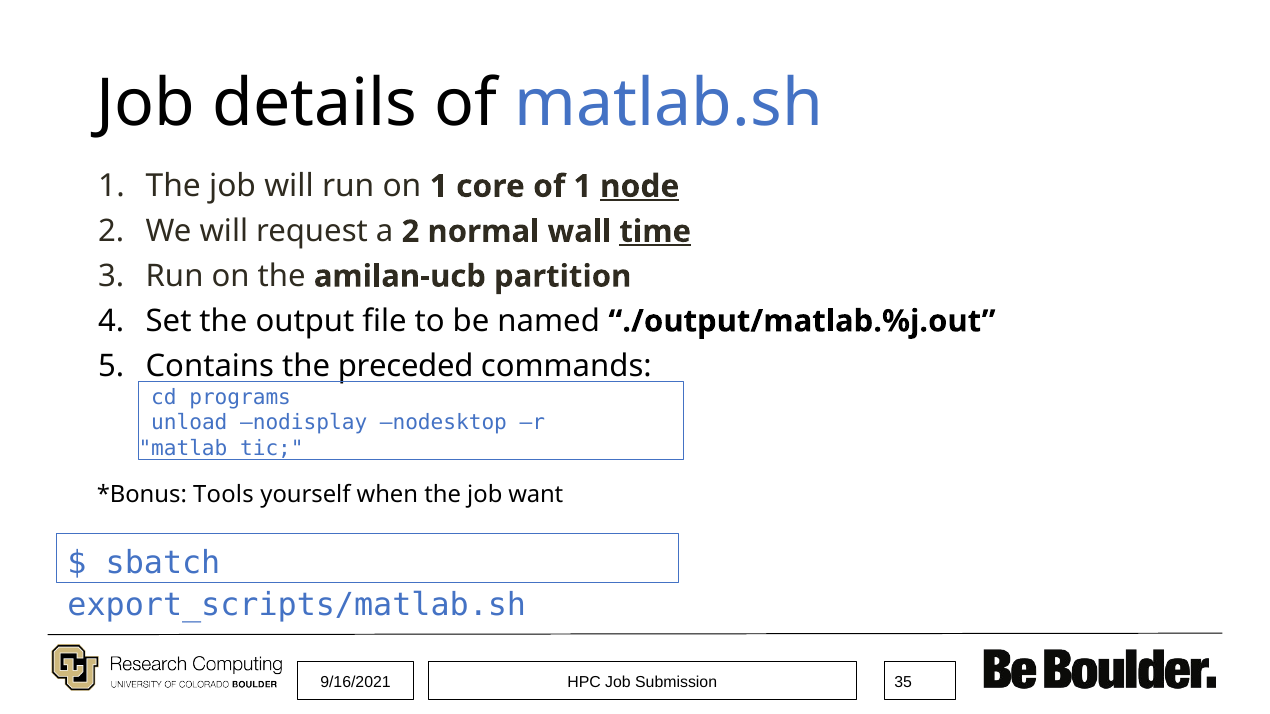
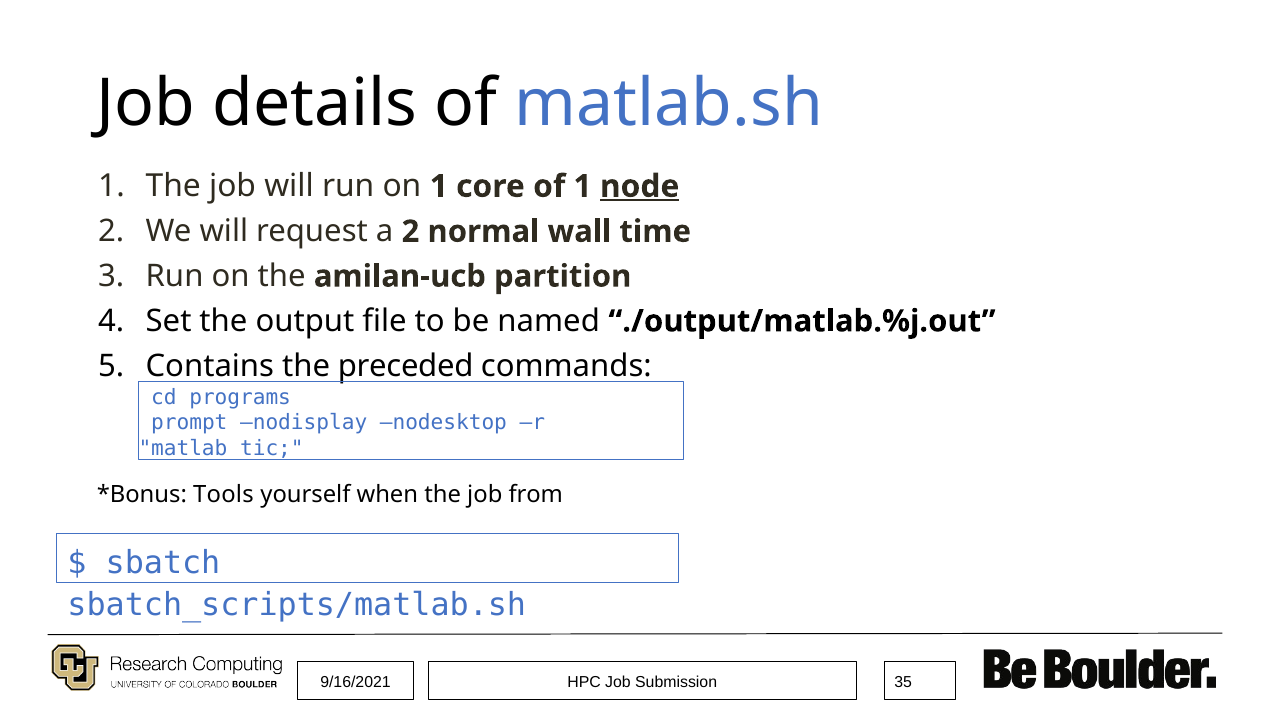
time underline: present -> none (655, 232)
unload: unload -> prompt (189, 423)
want: want -> from (536, 495)
export_scripts/matlab.sh: export_scripts/matlab.sh -> sbatch_scripts/matlab.sh (297, 605)
